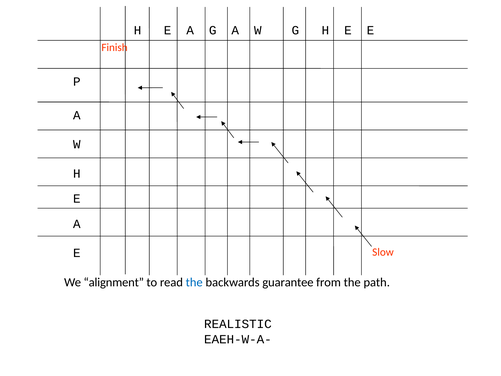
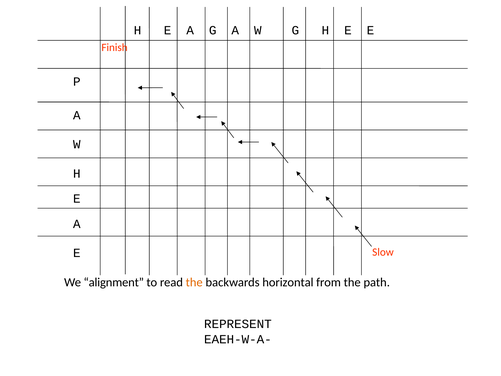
the colour: blue -> orange (194, 282)
guarantee: guarantee -> horizontal (288, 282)
REALISTIC: REALISTIC -> REPRESENT (238, 324)
